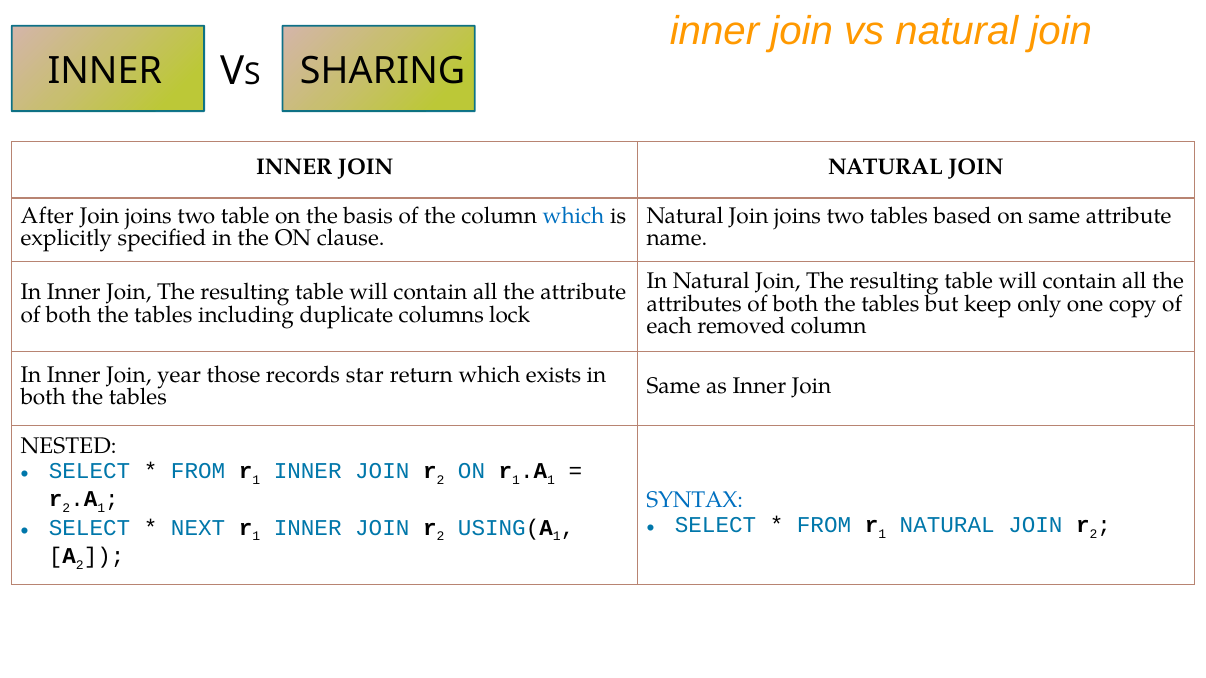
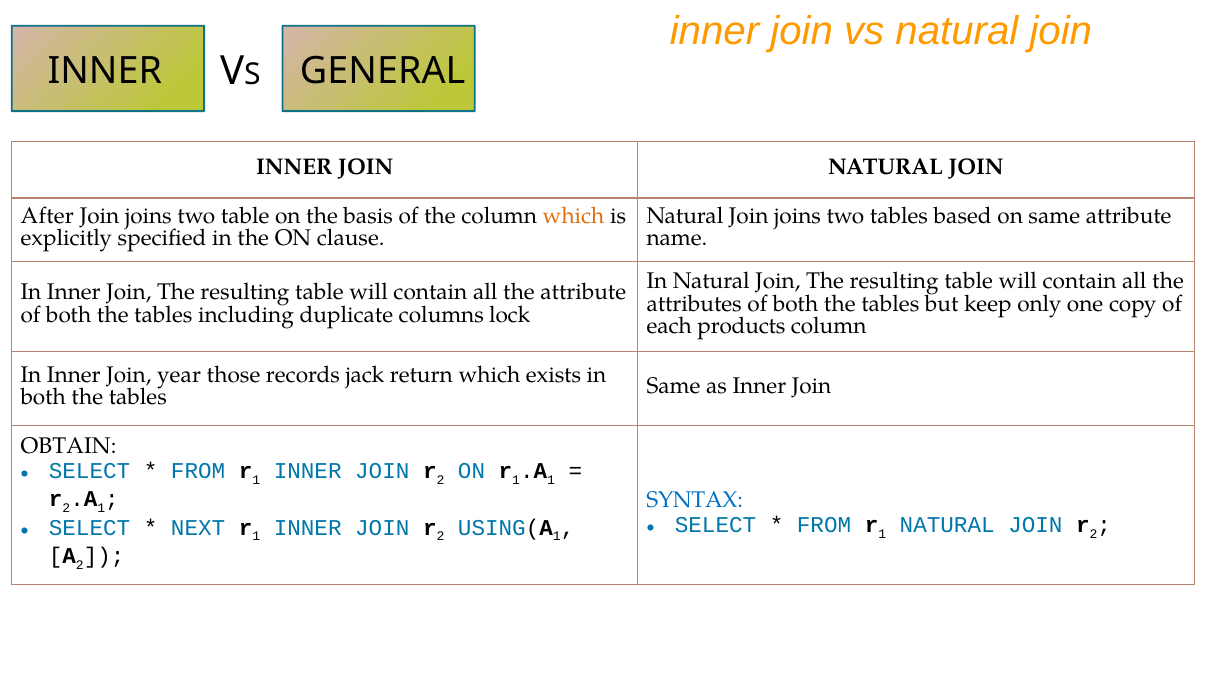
SHARING: SHARING -> GENERAL (383, 71)
which colour: blue -> orange (574, 216)
removed: removed -> products (741, 327)
star: star -> jack (365, 375)
NESTED: NESTED -> OBTAIN (69, 446)
